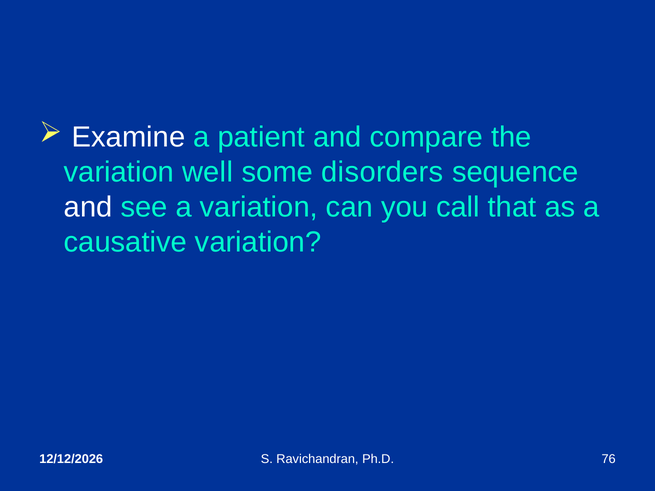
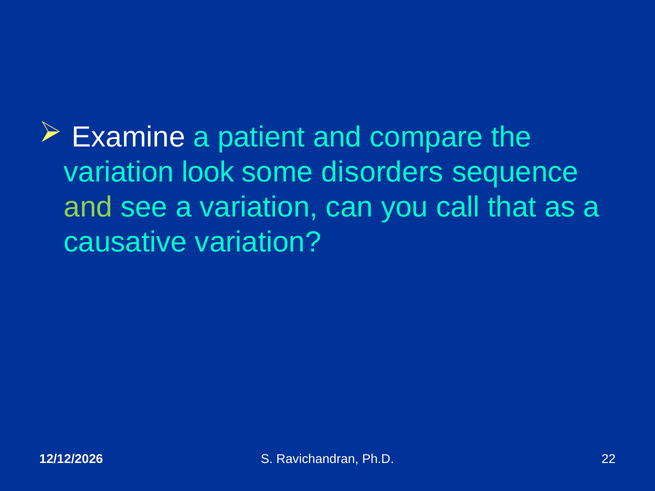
well: well -> look (208, 172)
and colour: white -> light green (88, 207)
76: 76 -> 22 (609, 459)
